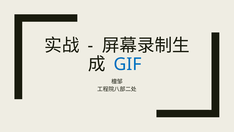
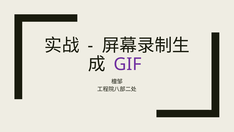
GIF colour: blue -> purple (128, 64)
